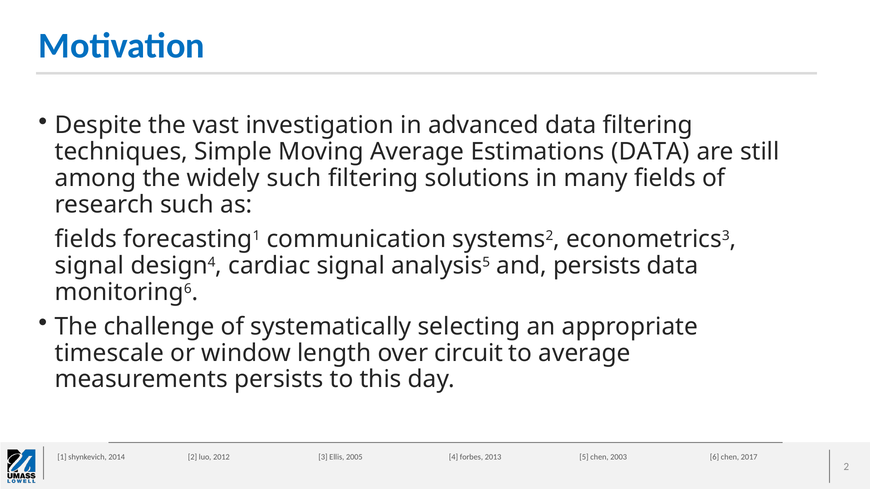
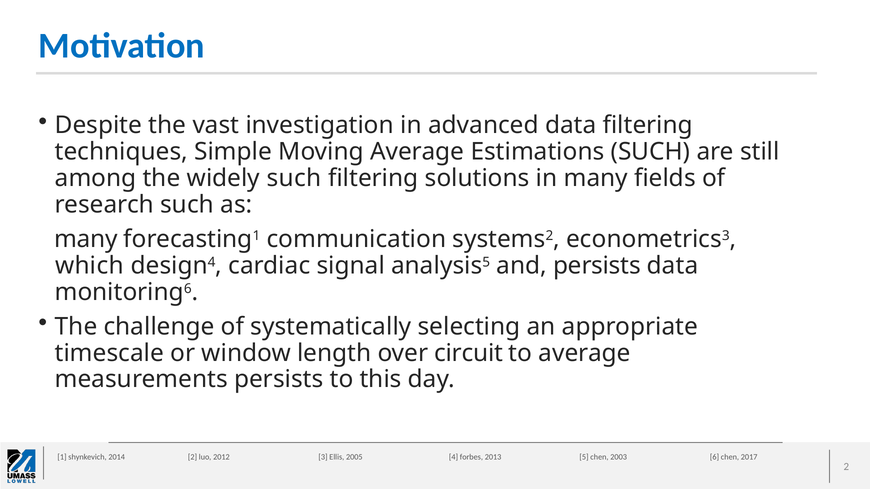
Estimations DATA: DATA -> SUCH (651, 152)
fields: fields -> many (86, 239)
signal: signal -> which (89, 266)
